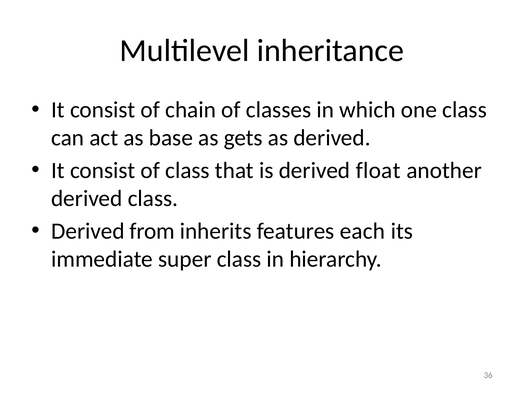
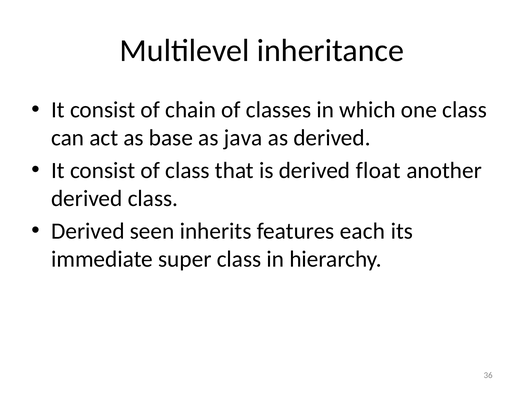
gets: gets -> java (243, 138)
from: from -> seen (152, 231)
